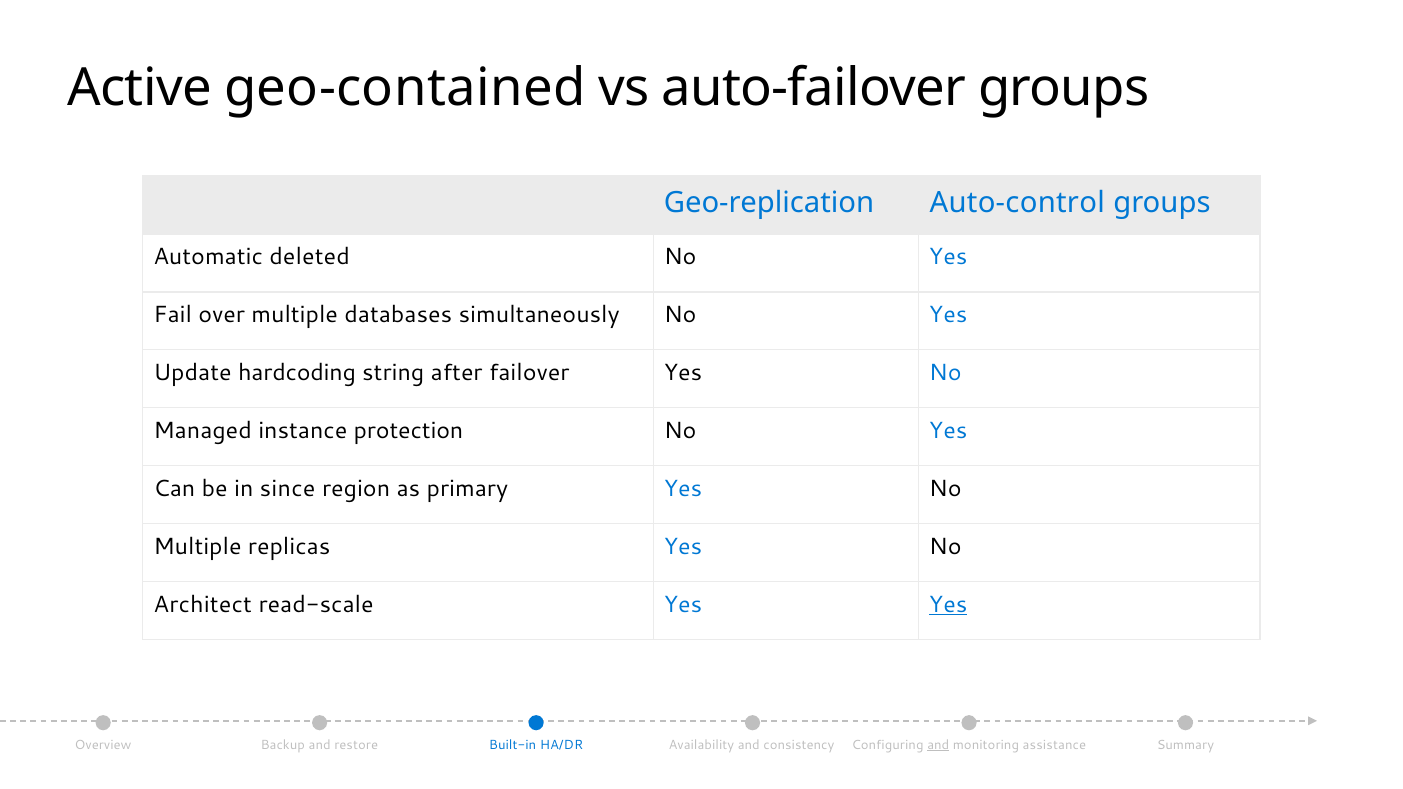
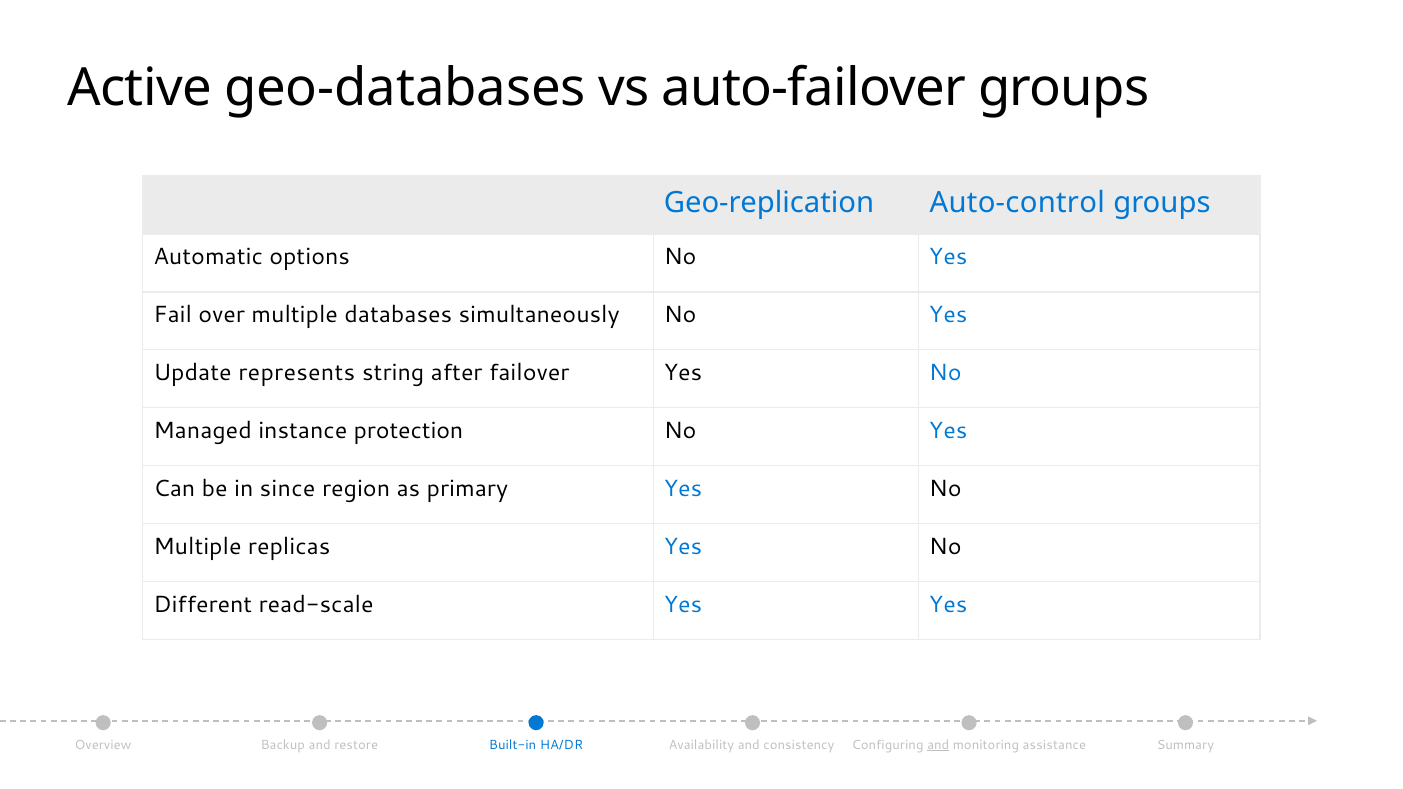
geo-contained: geo-contained -> geo-databases (405, 88)
deleted: deleted -> options (310, 257)
hardcoding: hardcoding -> represents (297, 373)
Architect: Architect -> Different (203, 605)
Yes underline: present -> none (948, 605)
